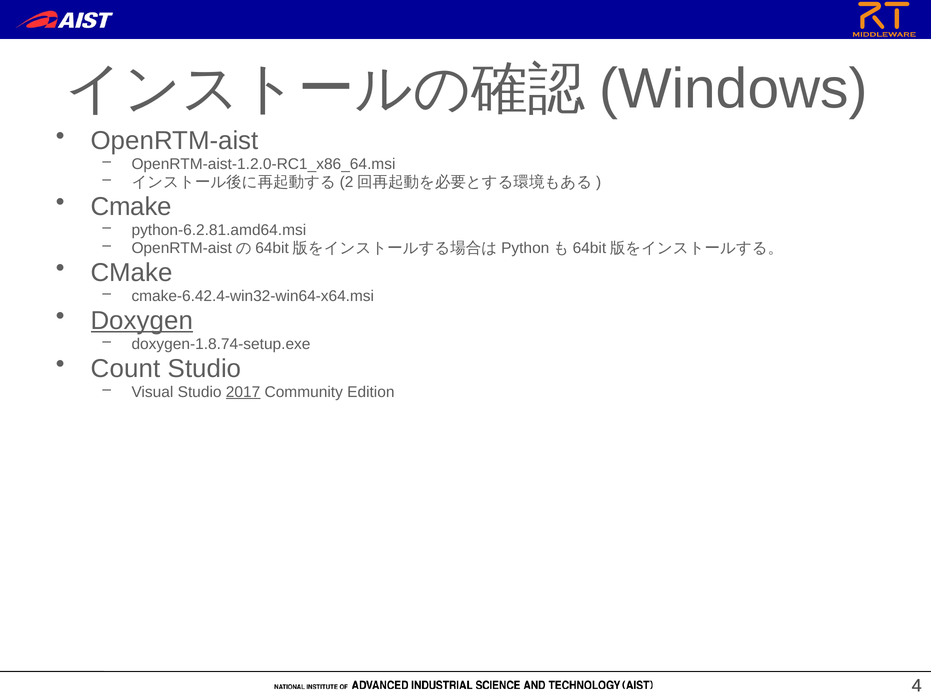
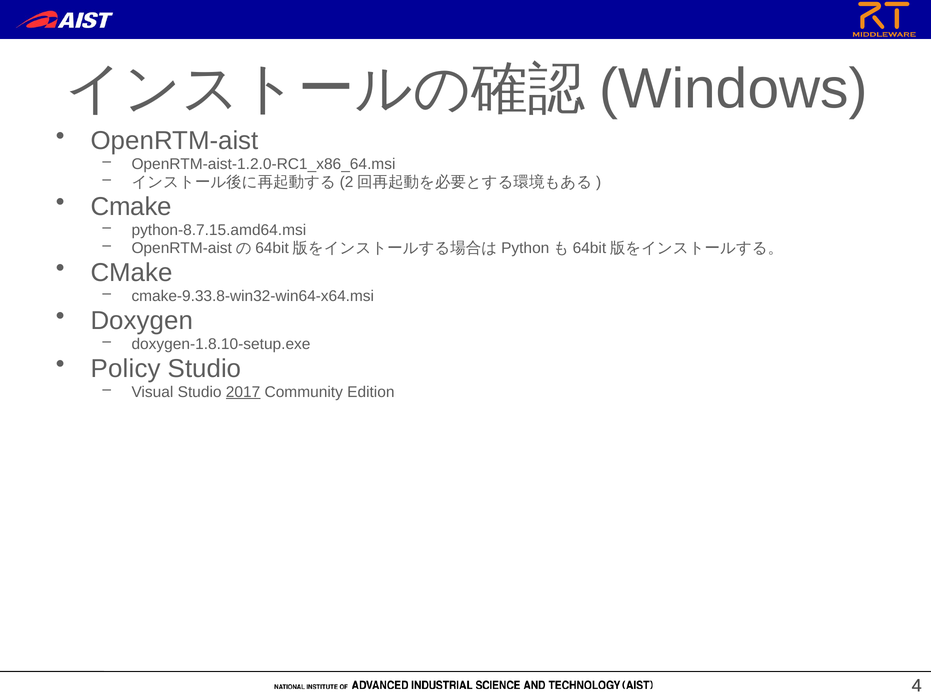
python-6.2.81.amd64.msi: python-6.2.81.amd64.msi -> python-8.7.15.amd64.msi (219, 230)
cmake-6.42.4-win32-win64-x64.msi: cmake-6.42.4-win32-win64-x64.msi -> cmake-9.33.8-win32-win64-x64.msi (253, 296)
Doxygen underline: present -> none (142, 321)
doxygen-1.8.74-setup.exe: doxygen-1.8.74-setup.exe -> doxygen-1.8.10-setup.exe (221, 344)
Count: Count -> Policy (126, 369)
